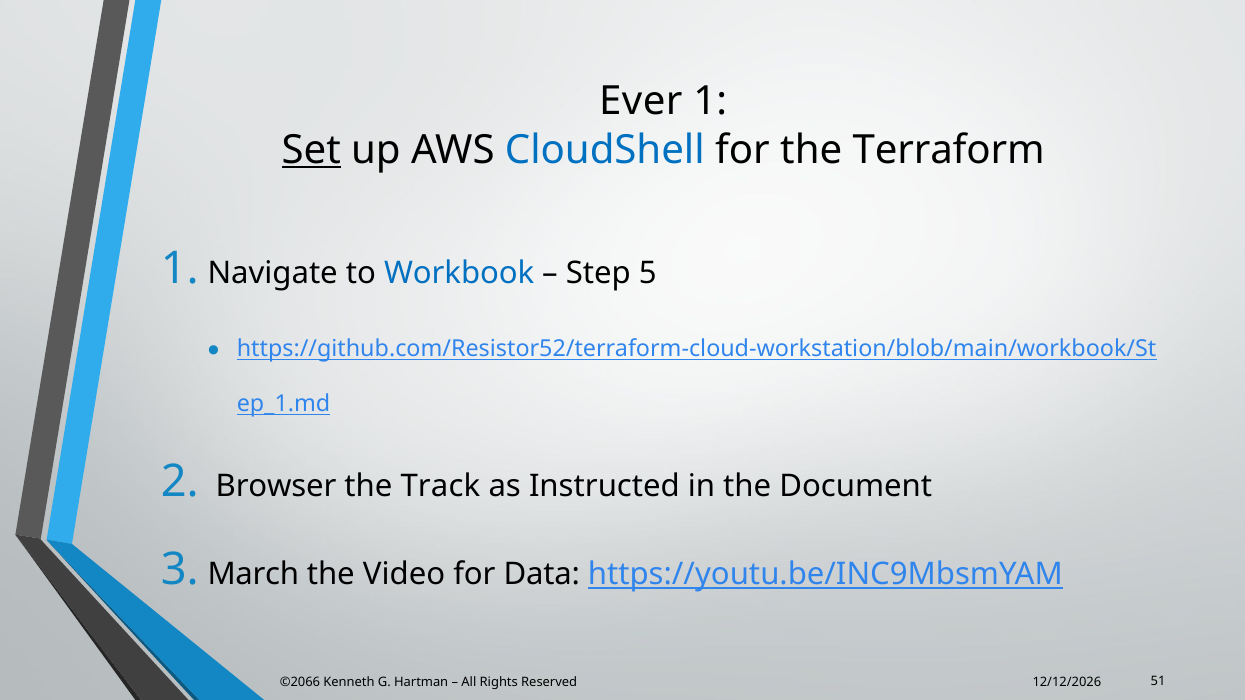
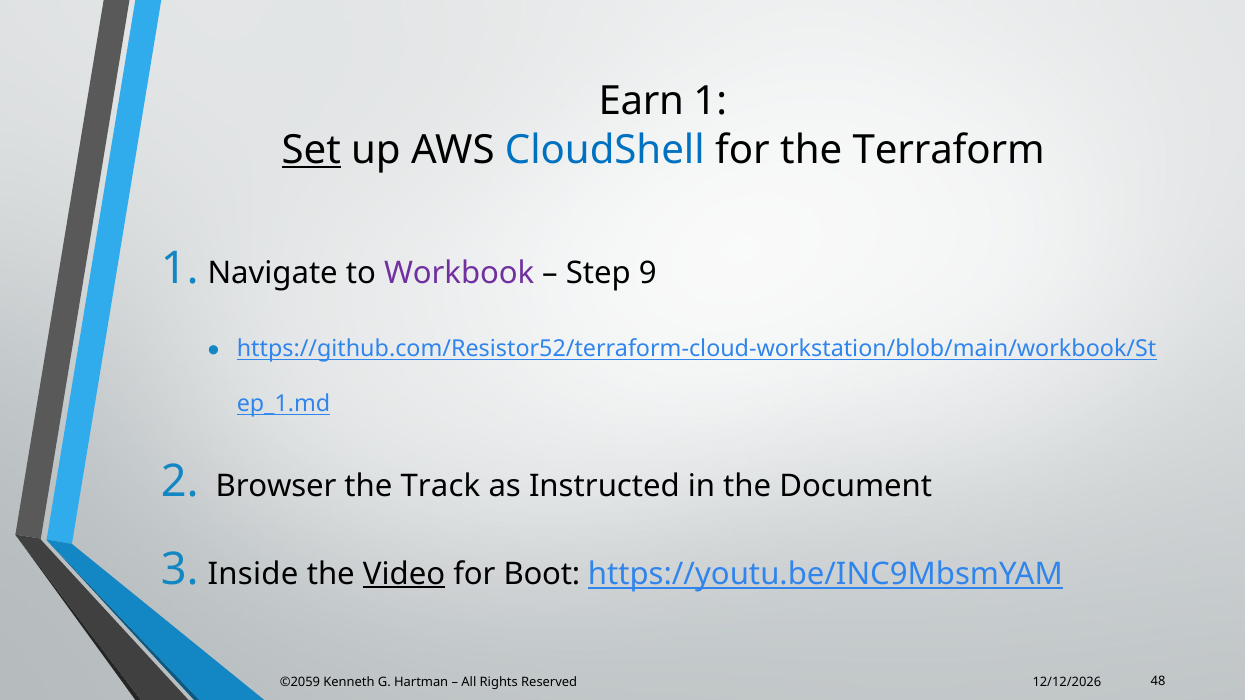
Ever: Ever -> Earn (641, 102)
Workbook colour: blue -> purple (459, 273)
5: 5 -> 9 (648, 273)
March: March -> Inside (253, 574)
Video underline: none -> present (404, 574)
Data: Data -> Boot (542, 574)
©2066: ©2066 -> ©2059 (300, 683)
51: 51 -> 48 (1158, 682)
